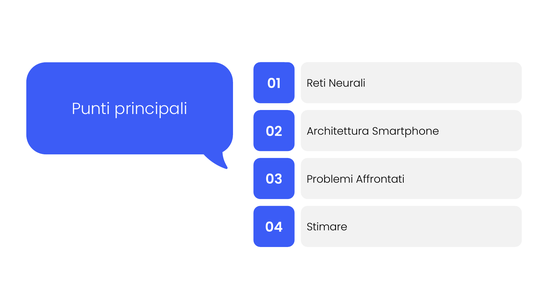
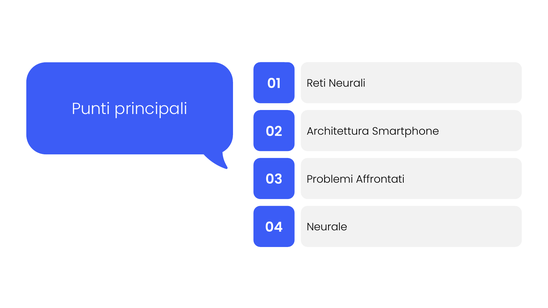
Stimare: Stimare -> Neurale (327, 227)
